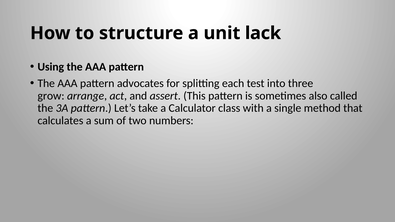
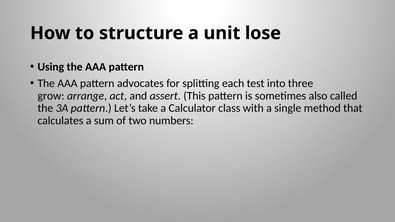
lack: lack -> lose (263, 33)
